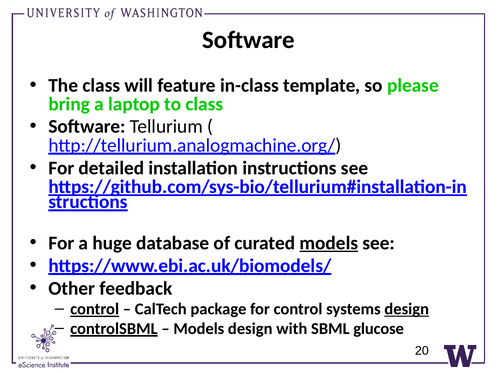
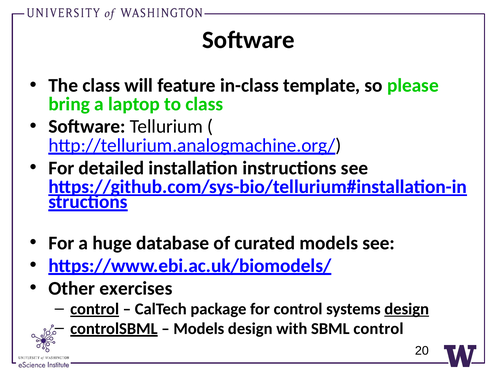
models underline: present -> none (329, 243)
feedback: feedback -> exercises (136, 288)
SBML glucose: glucose -> control (378, 328)
